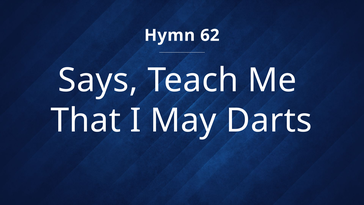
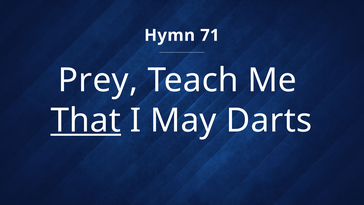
62: 62 -> 71 (210, 35)
Says: Says -> Prey (98, 80)
That underline: none -> present (86, 120)
